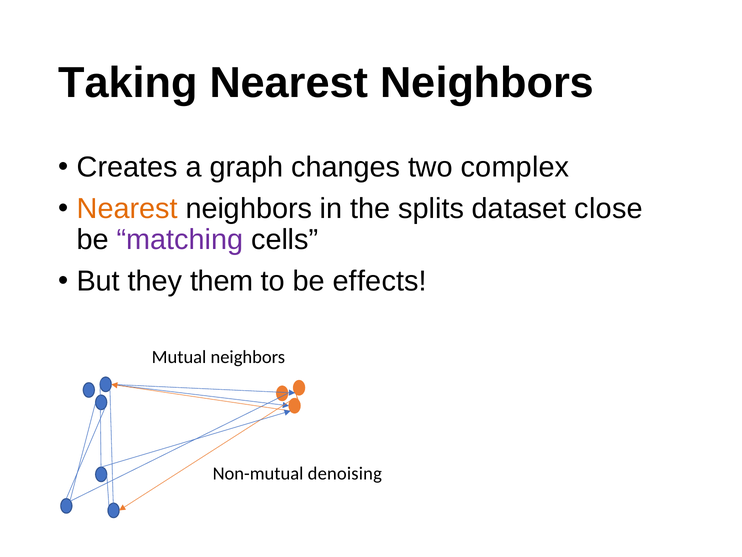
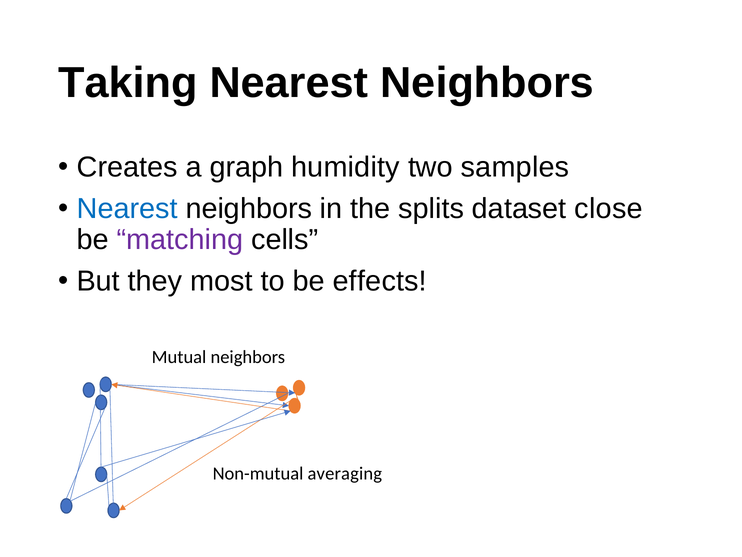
changes: changes -> humidity (346, 167)
complex: complex -> samples (515, 167)
Nearest colour: orange -> blue (127, 209)
them: them -> most (222, 281)
denoising: denoising -> averaging (345, 473)
